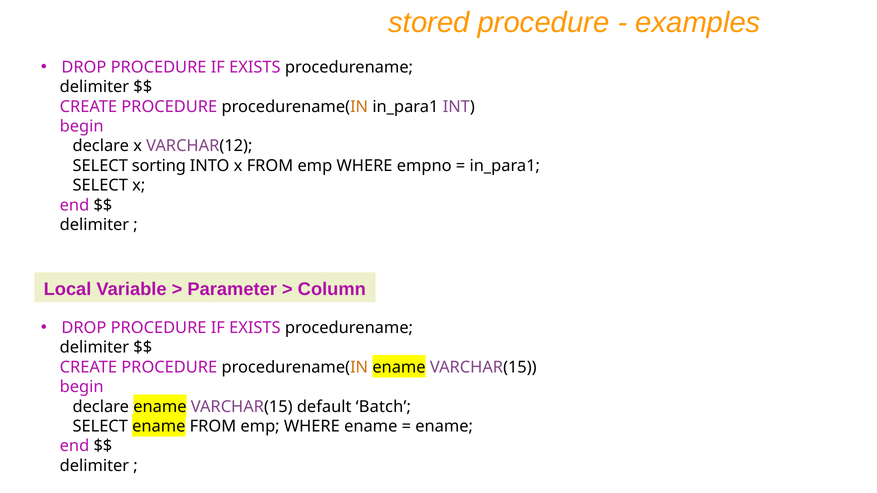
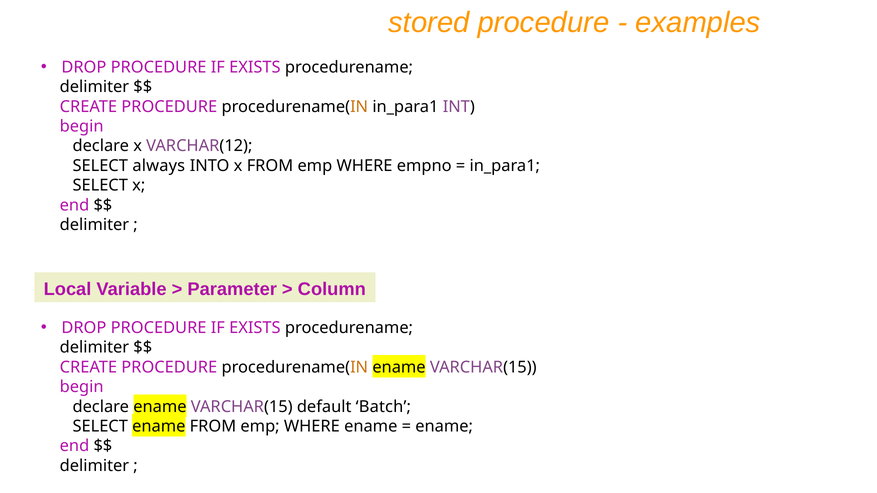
sorting: sorting -> always (159, 166)
